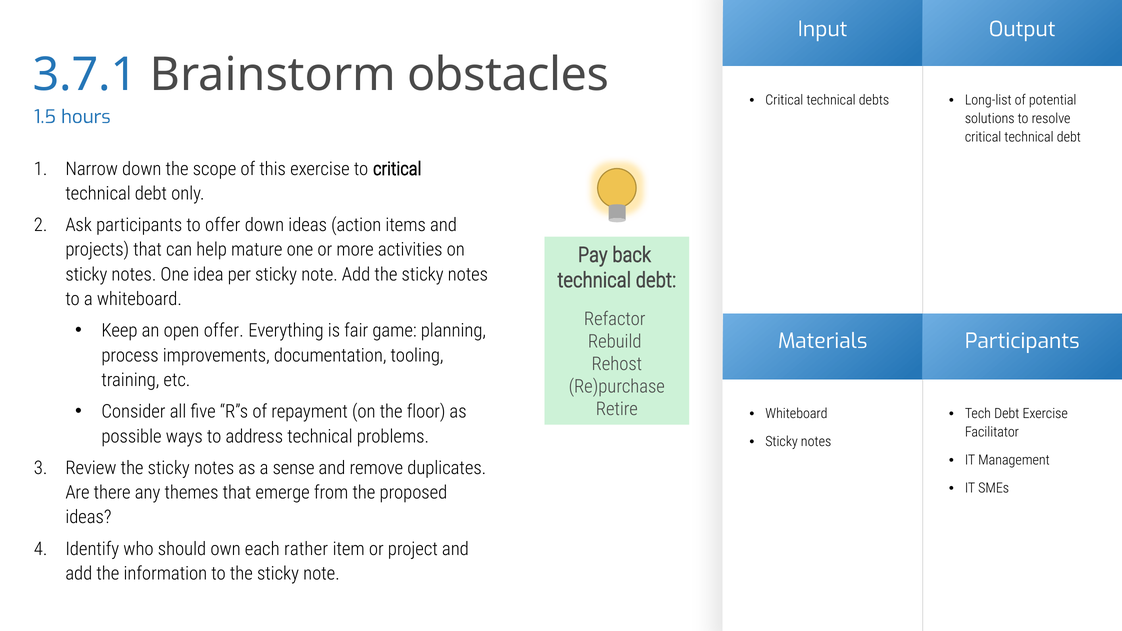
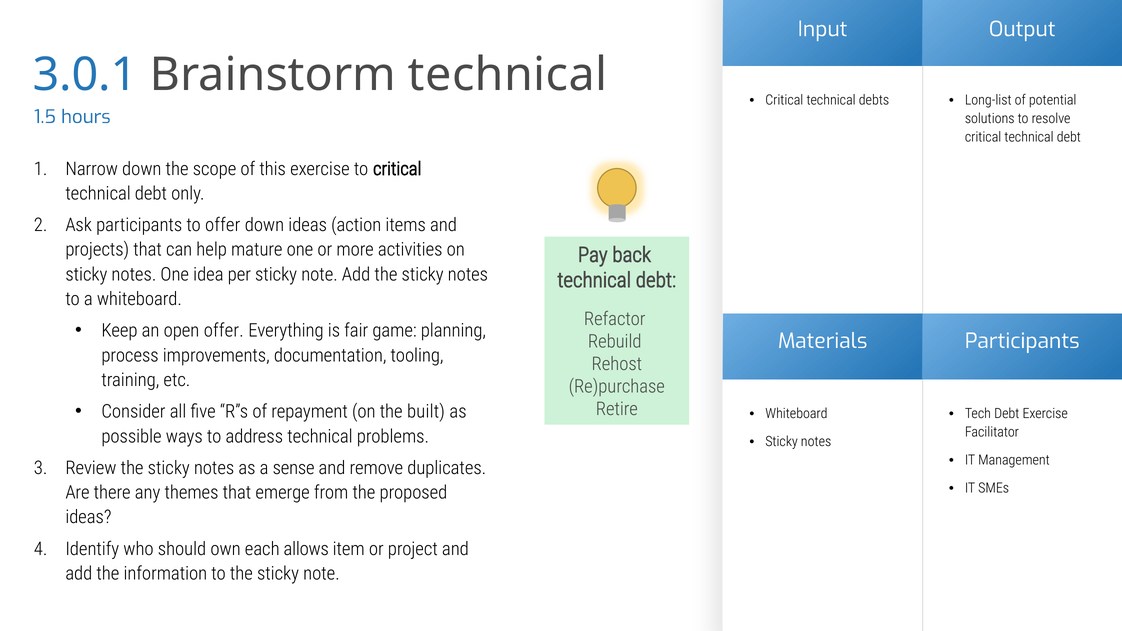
3.7.1: 3.7.1 -> 3.0.1 (85, 75)
Brainstorm obstacles: obstacles -> technical (508, 75)
floor: floor -> built (426, 412)
rather: rather -> allows (306, 549)
